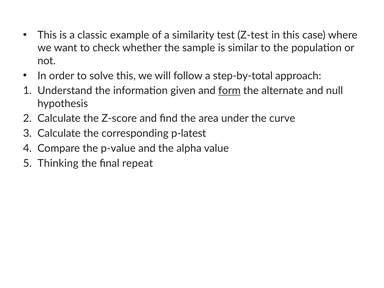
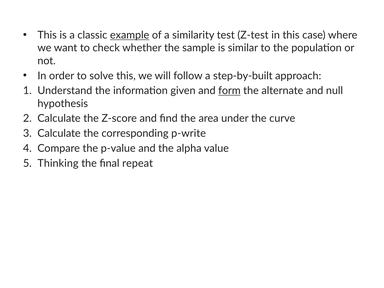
example underline: none -> present (130, 35)
step-by-total: step-by-total -> step-by-built (243, 76)
p-latest: p-latest -> p-write (189, 133)
